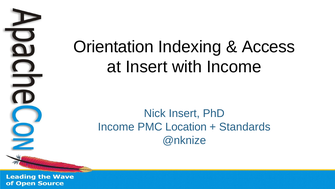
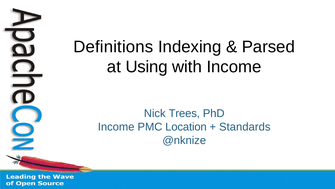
Orientation: Orientation -> Definitions (113, 47)
Access: Access -> Parsed (268, 47)
at Insert: Insert -> Using (147, 67)
Nick Insert: Insert -> Trees (184, 113)
